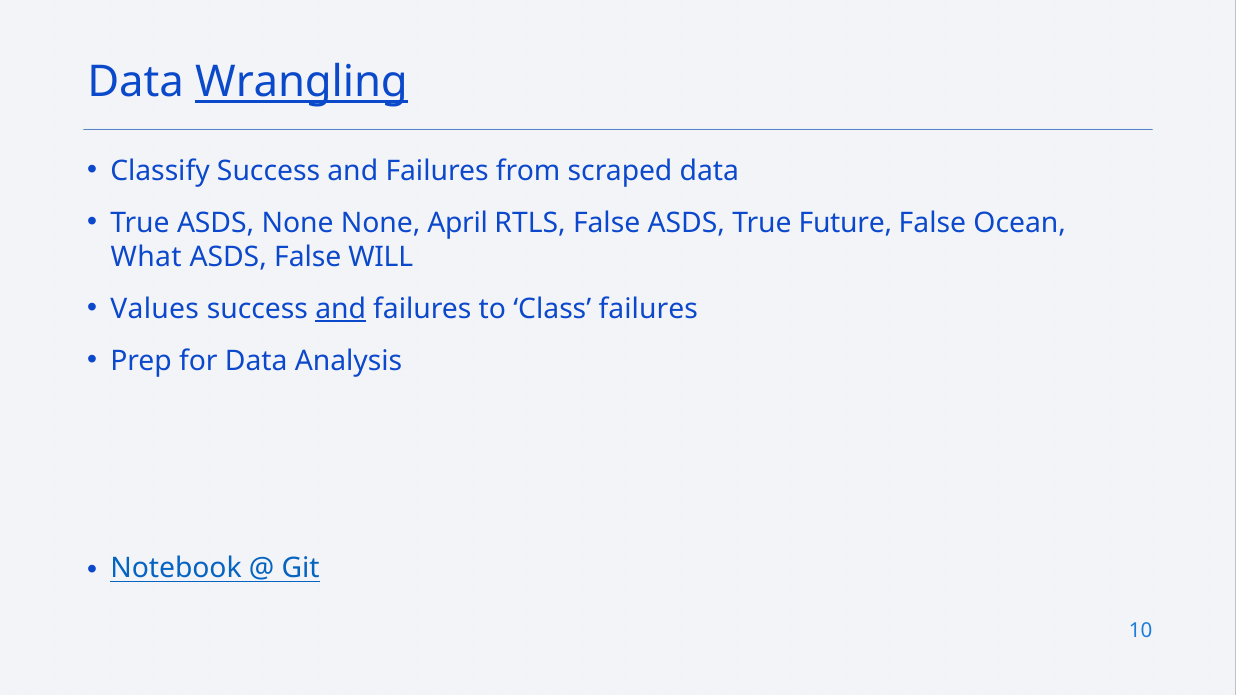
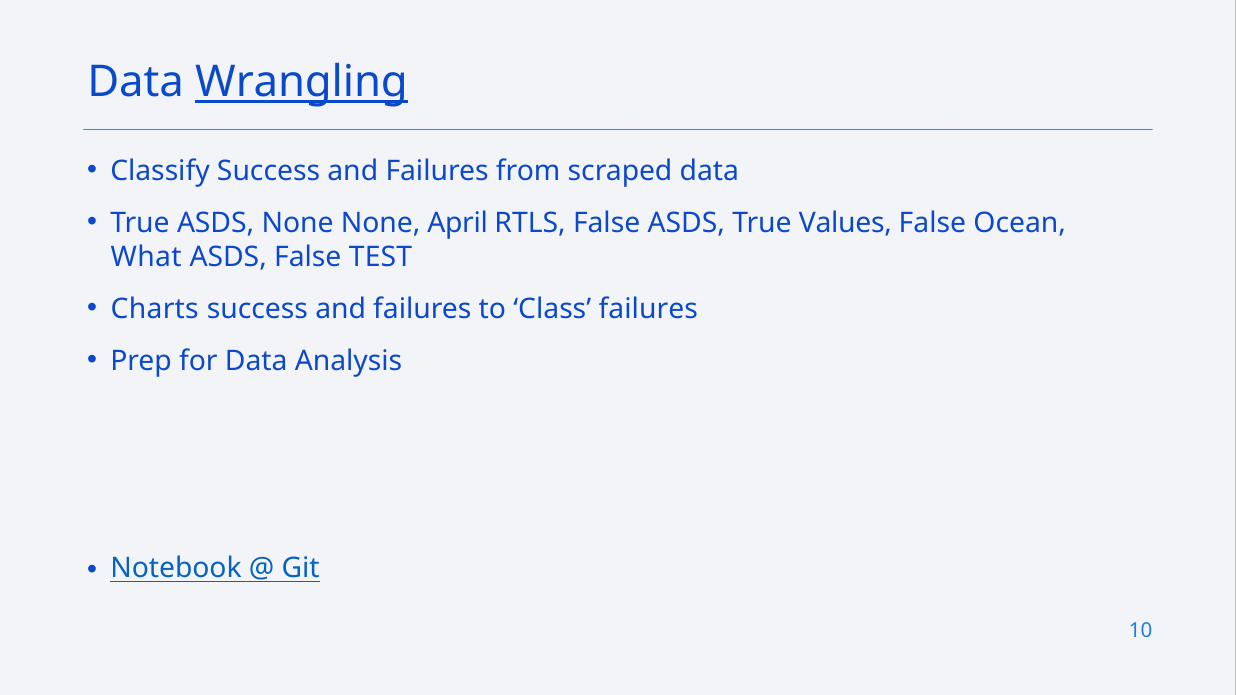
Future: Future -> Values (845, 223)
WILL: WILL -> TEST (380, 257)
Values: Values -> Charts (155, 309)
and underline: present -> none (341, 309)
